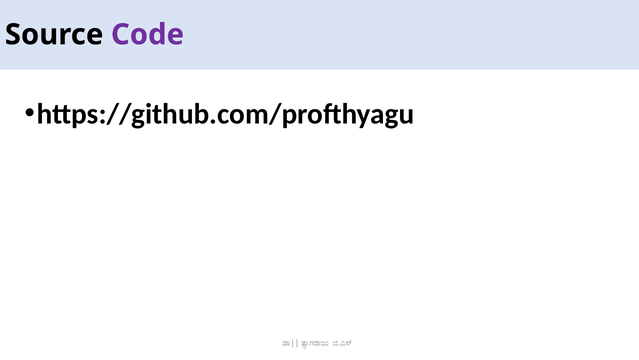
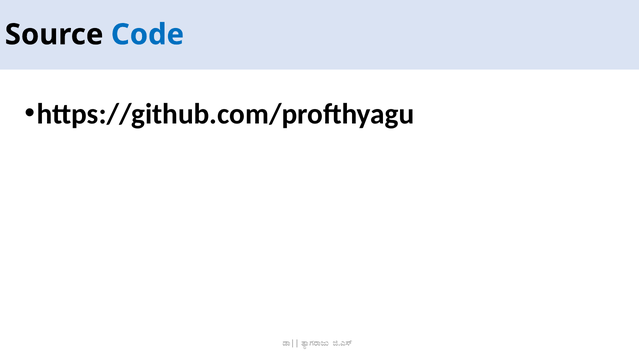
Code colour: purple -> blue (148, 35)
